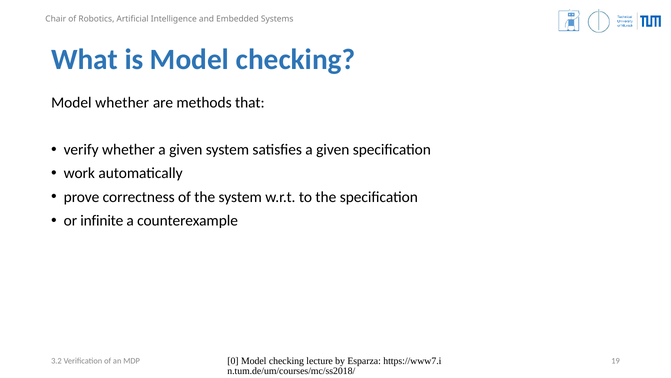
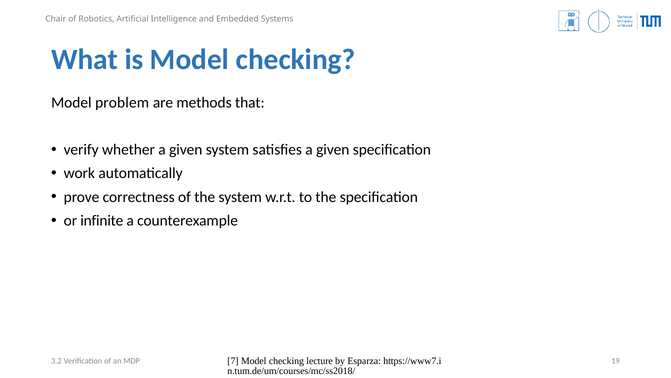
Model whether: whether -> problem (122, 102)
0: 0 -> 7 (233, 361)
